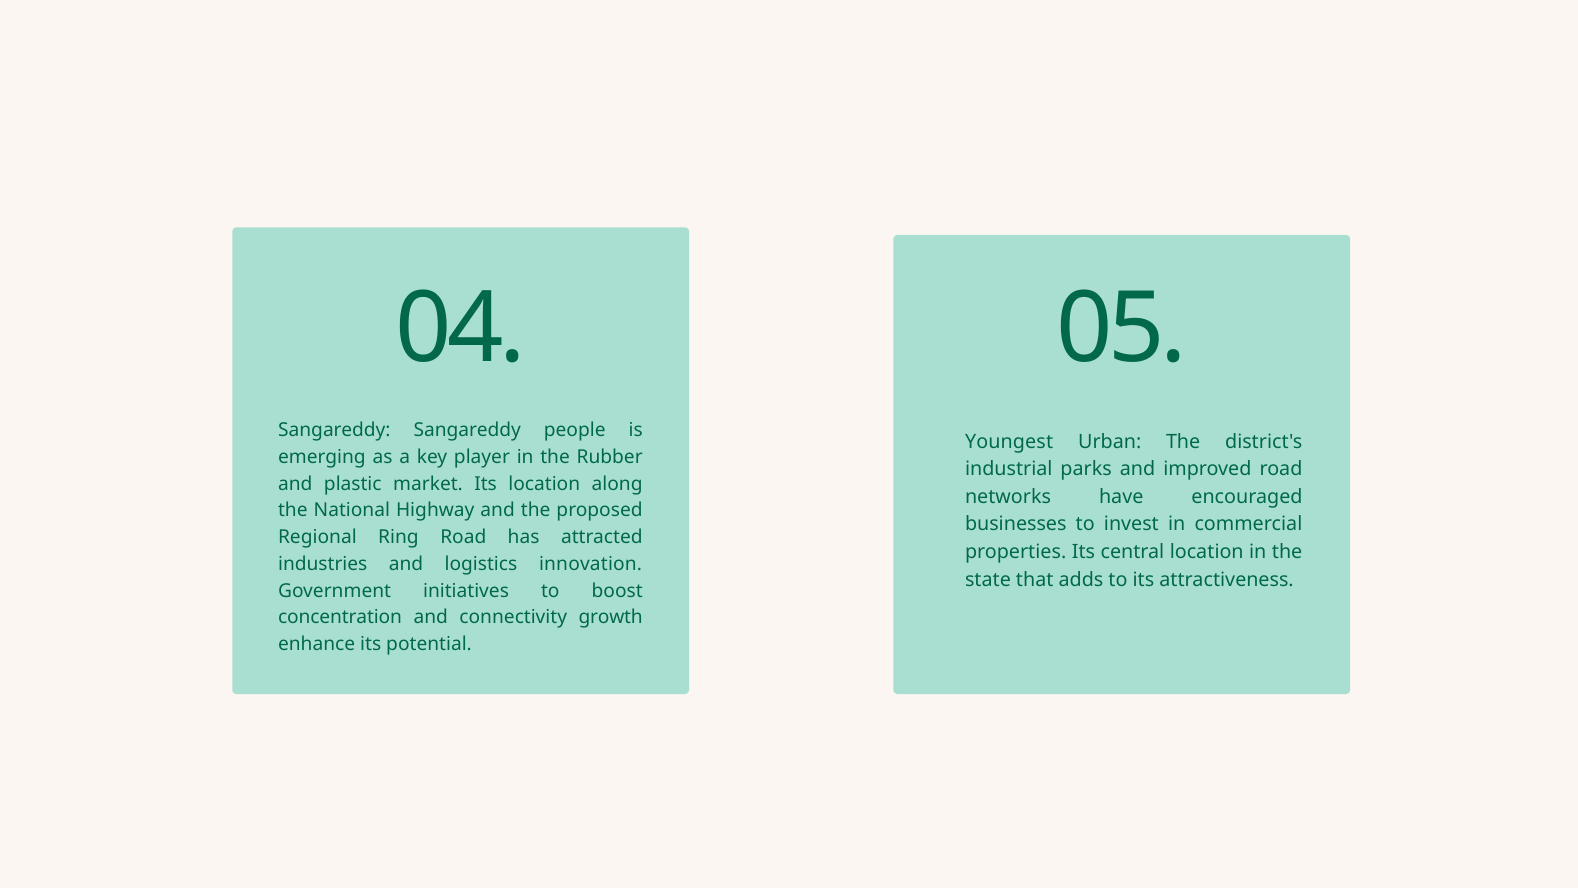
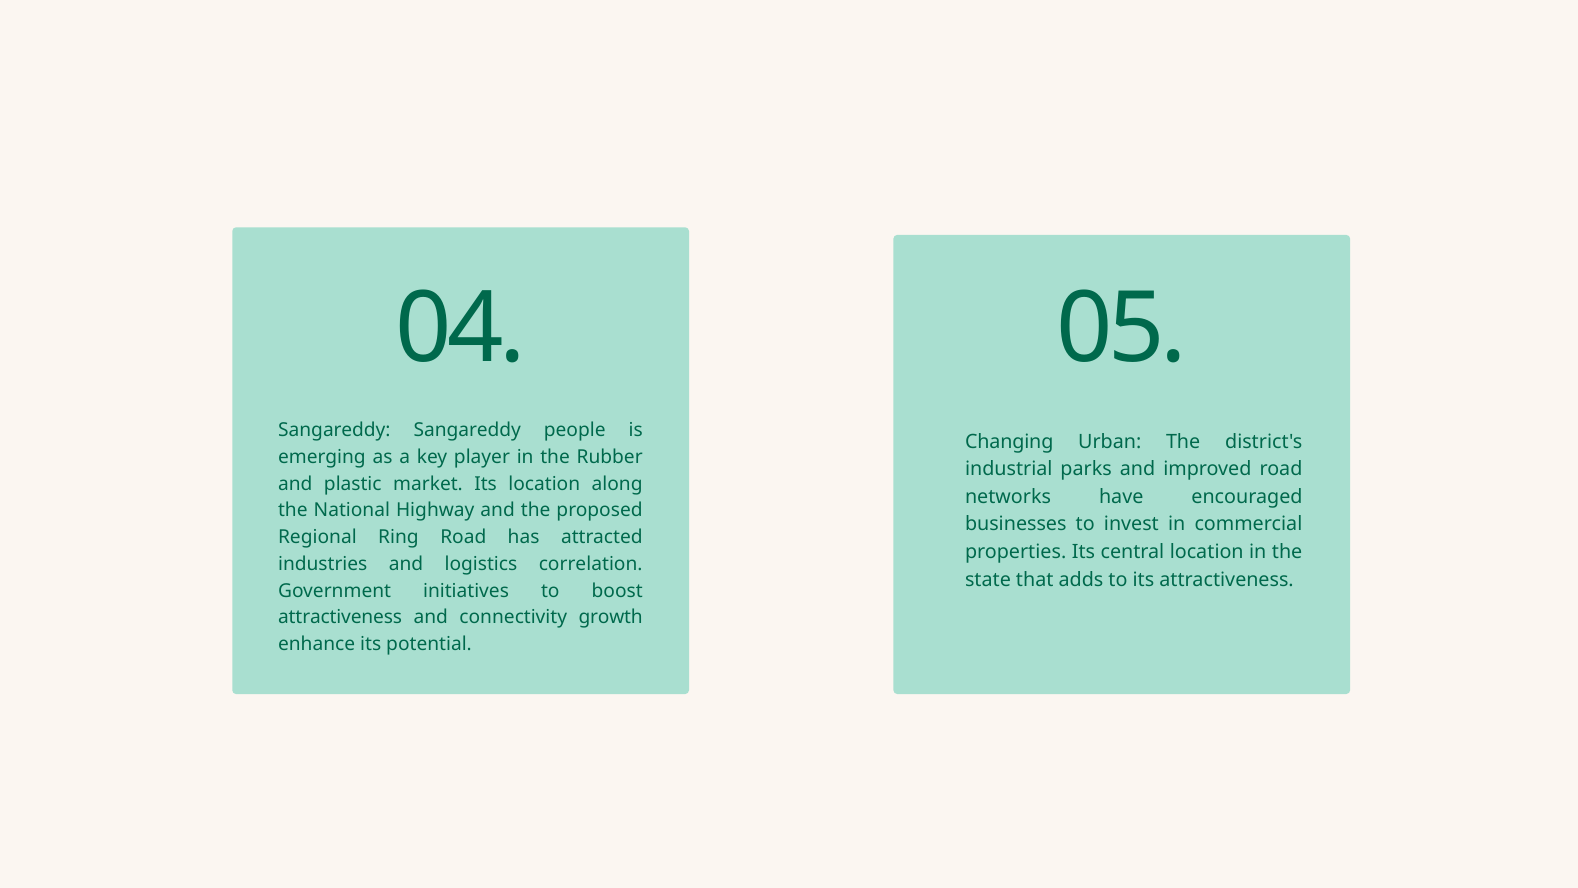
Youngest: Youngest -> Changing (1009, 441)
innovation: innovation -> correlation (591, 564)
concentration: concentration -> attractiveness (340, 617)
